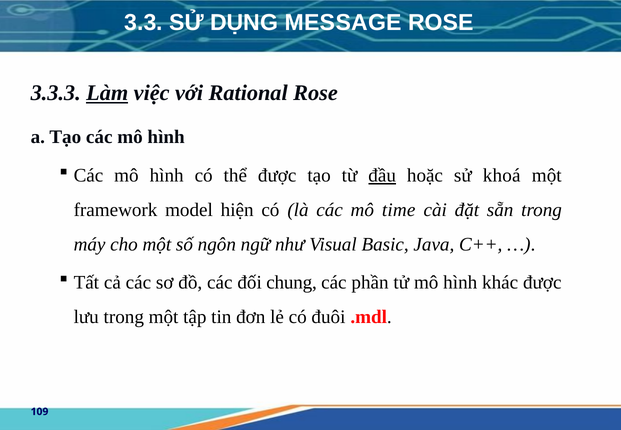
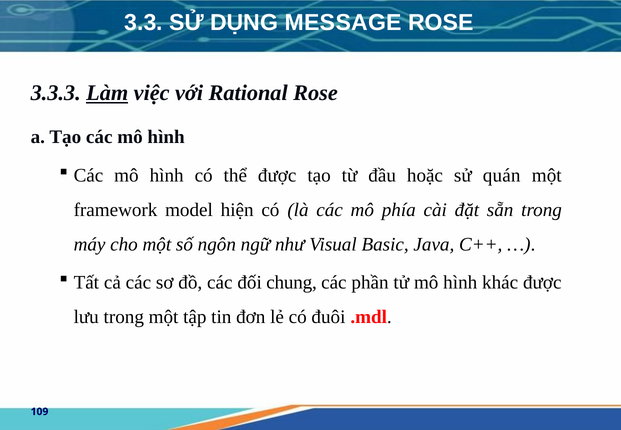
đầu underline: present -> none (382, 175)
khoá: khoá -> quán (502, 175)
time: time -> phía (399, 210)
